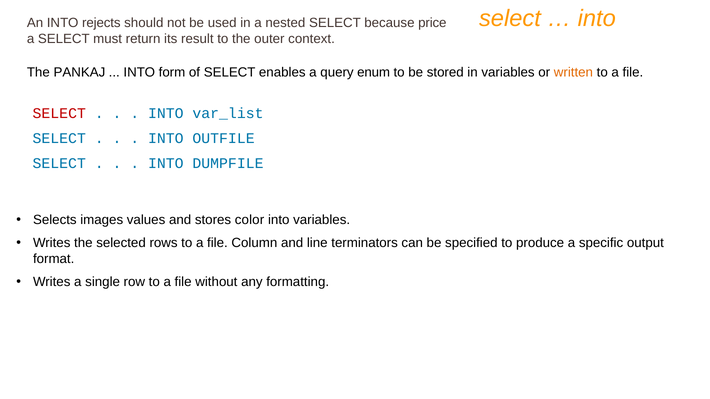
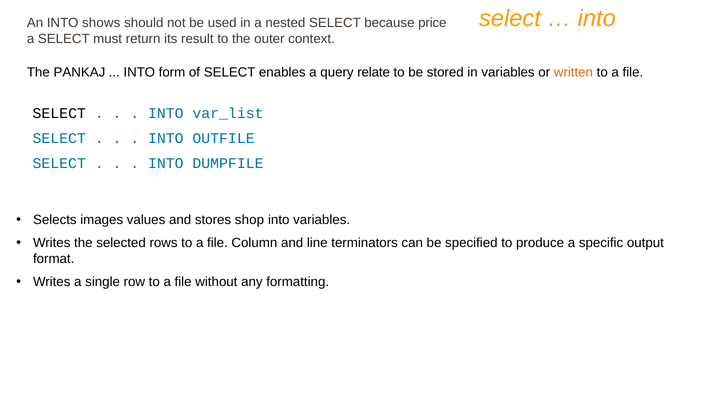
rejects: rejects -> shows (101, 23)
enum: enum -> relate (374, 72)
SELECT colour: red -> black (59, 114)
color: color -> shop (249, 220)
